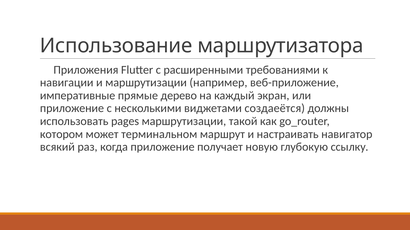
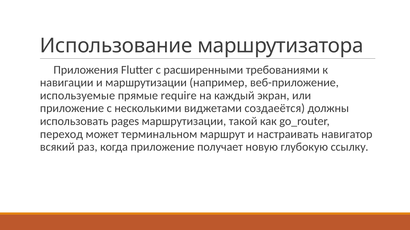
императивные: императивные -> используемые (78, 96)
дерево: дерево -> require (179, 96)
котором: котором -> переход (61, 134)
